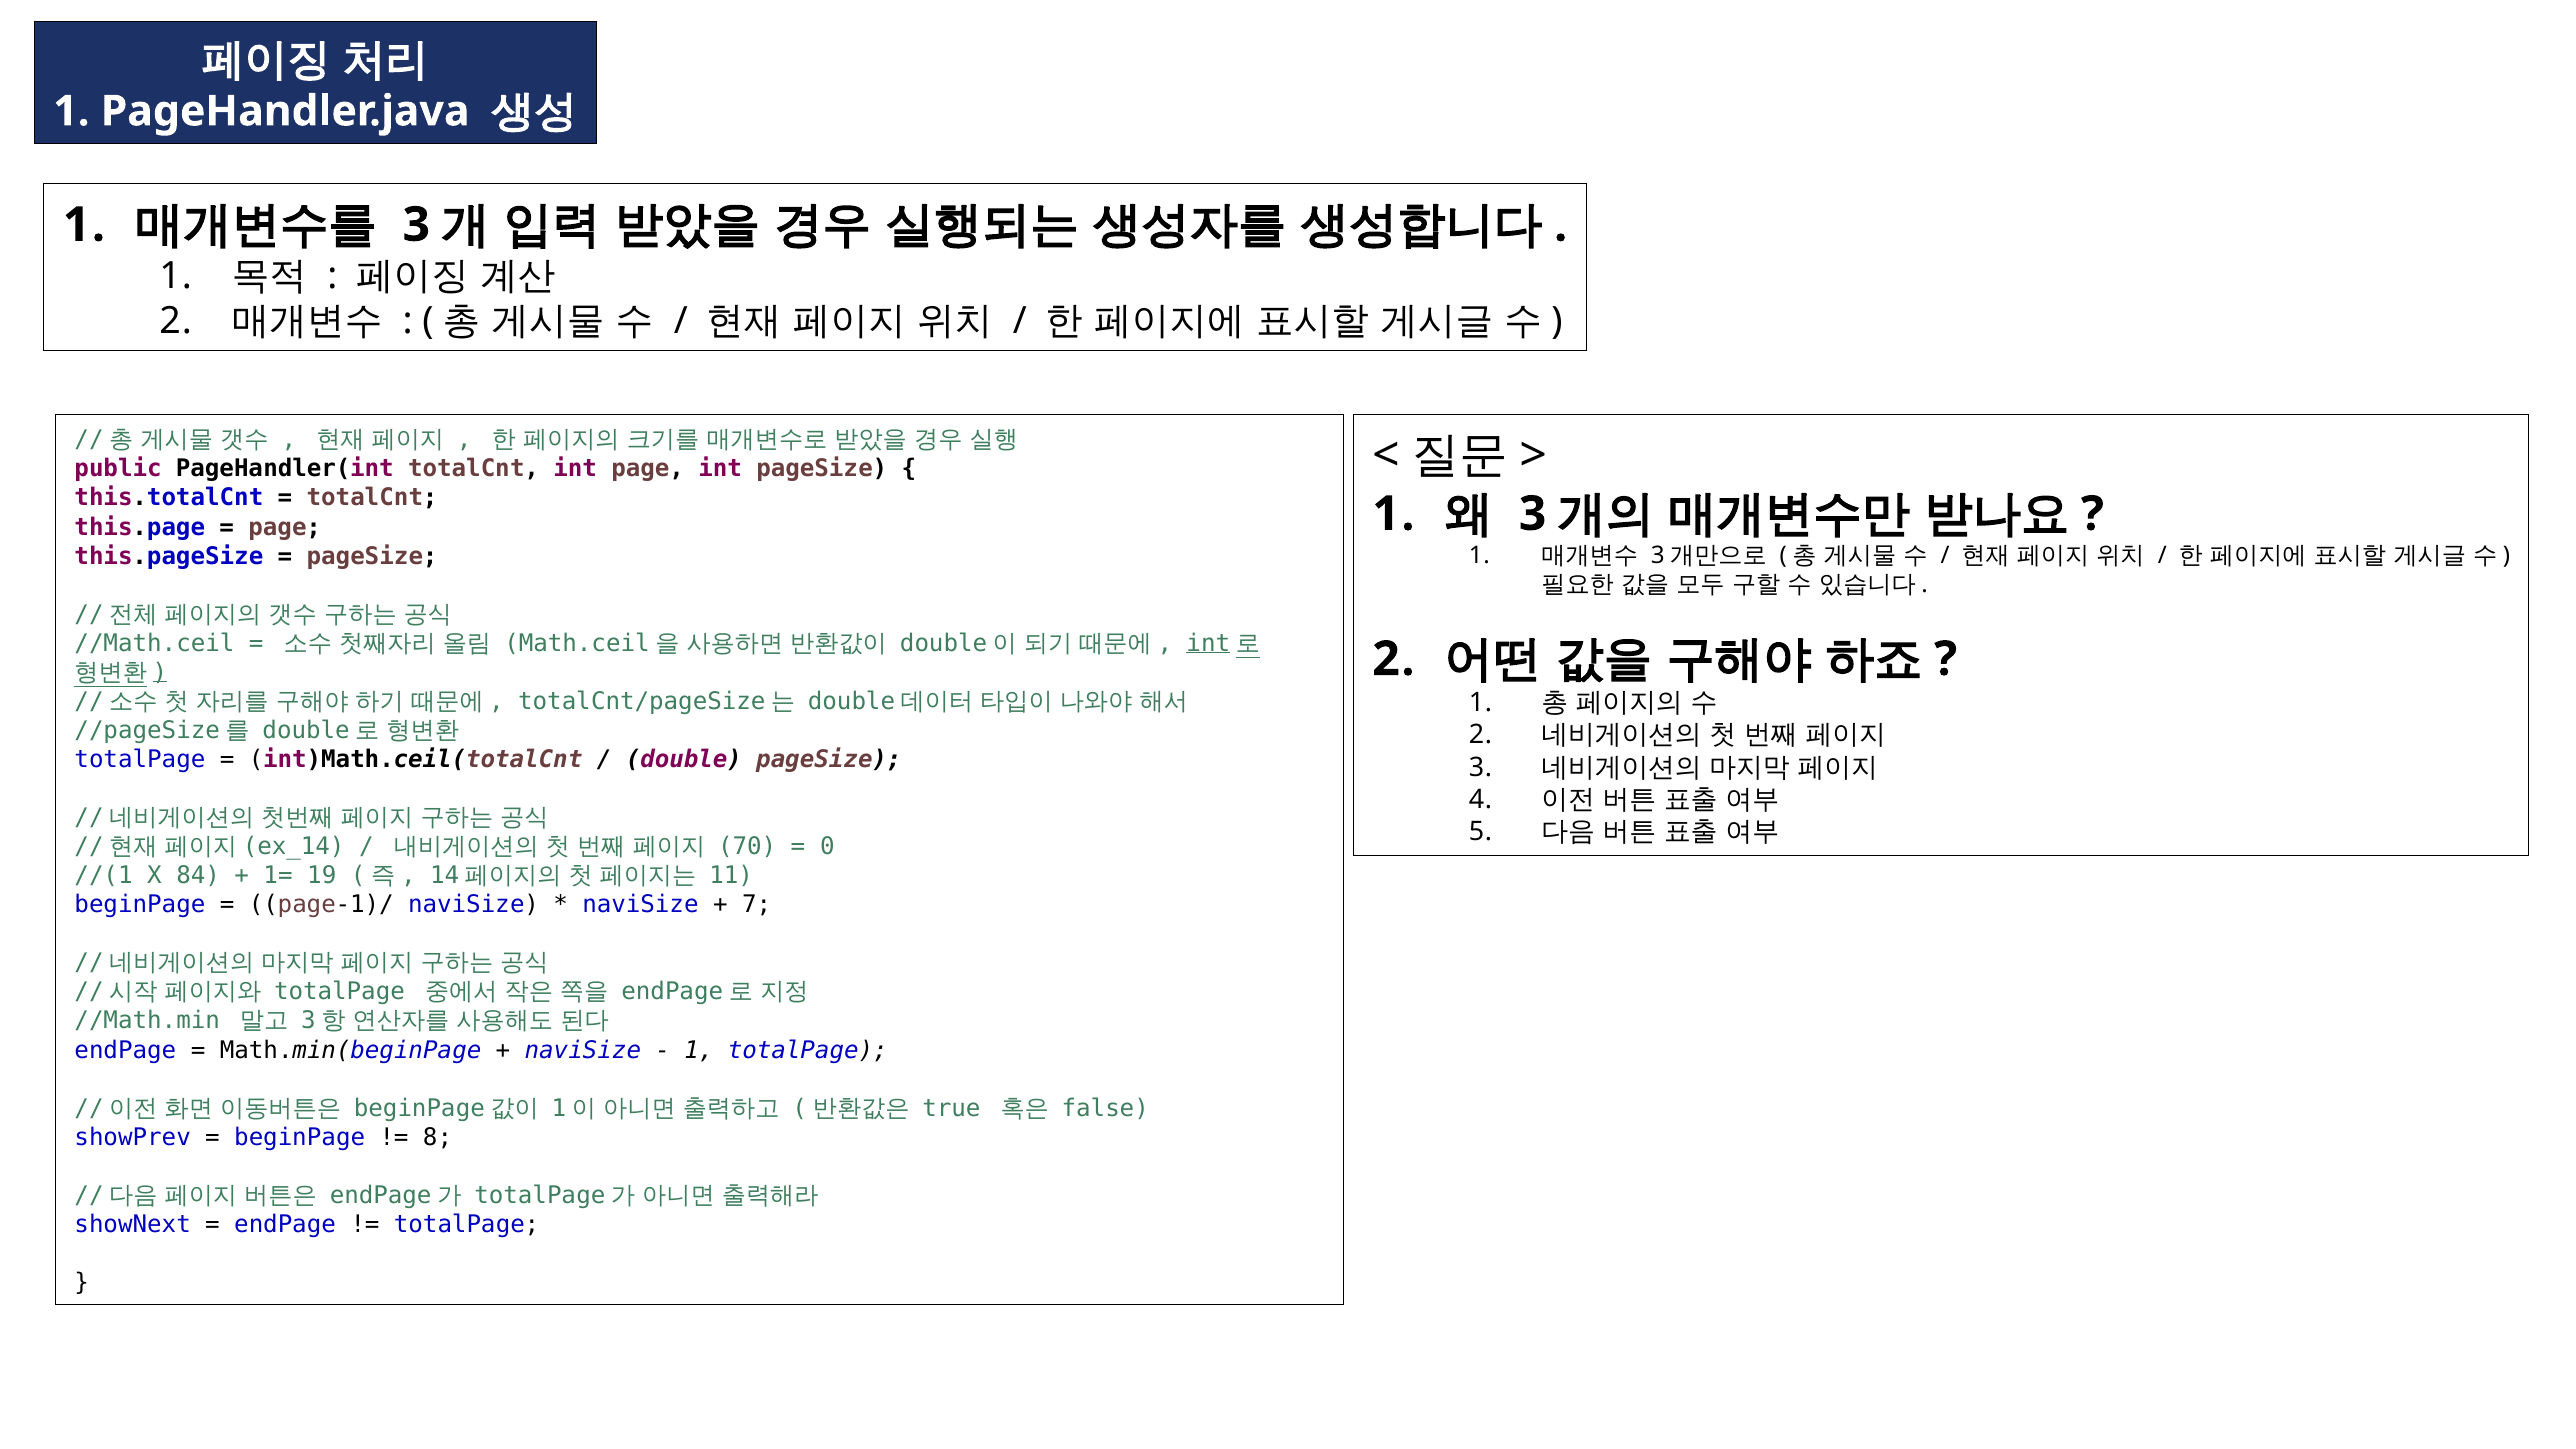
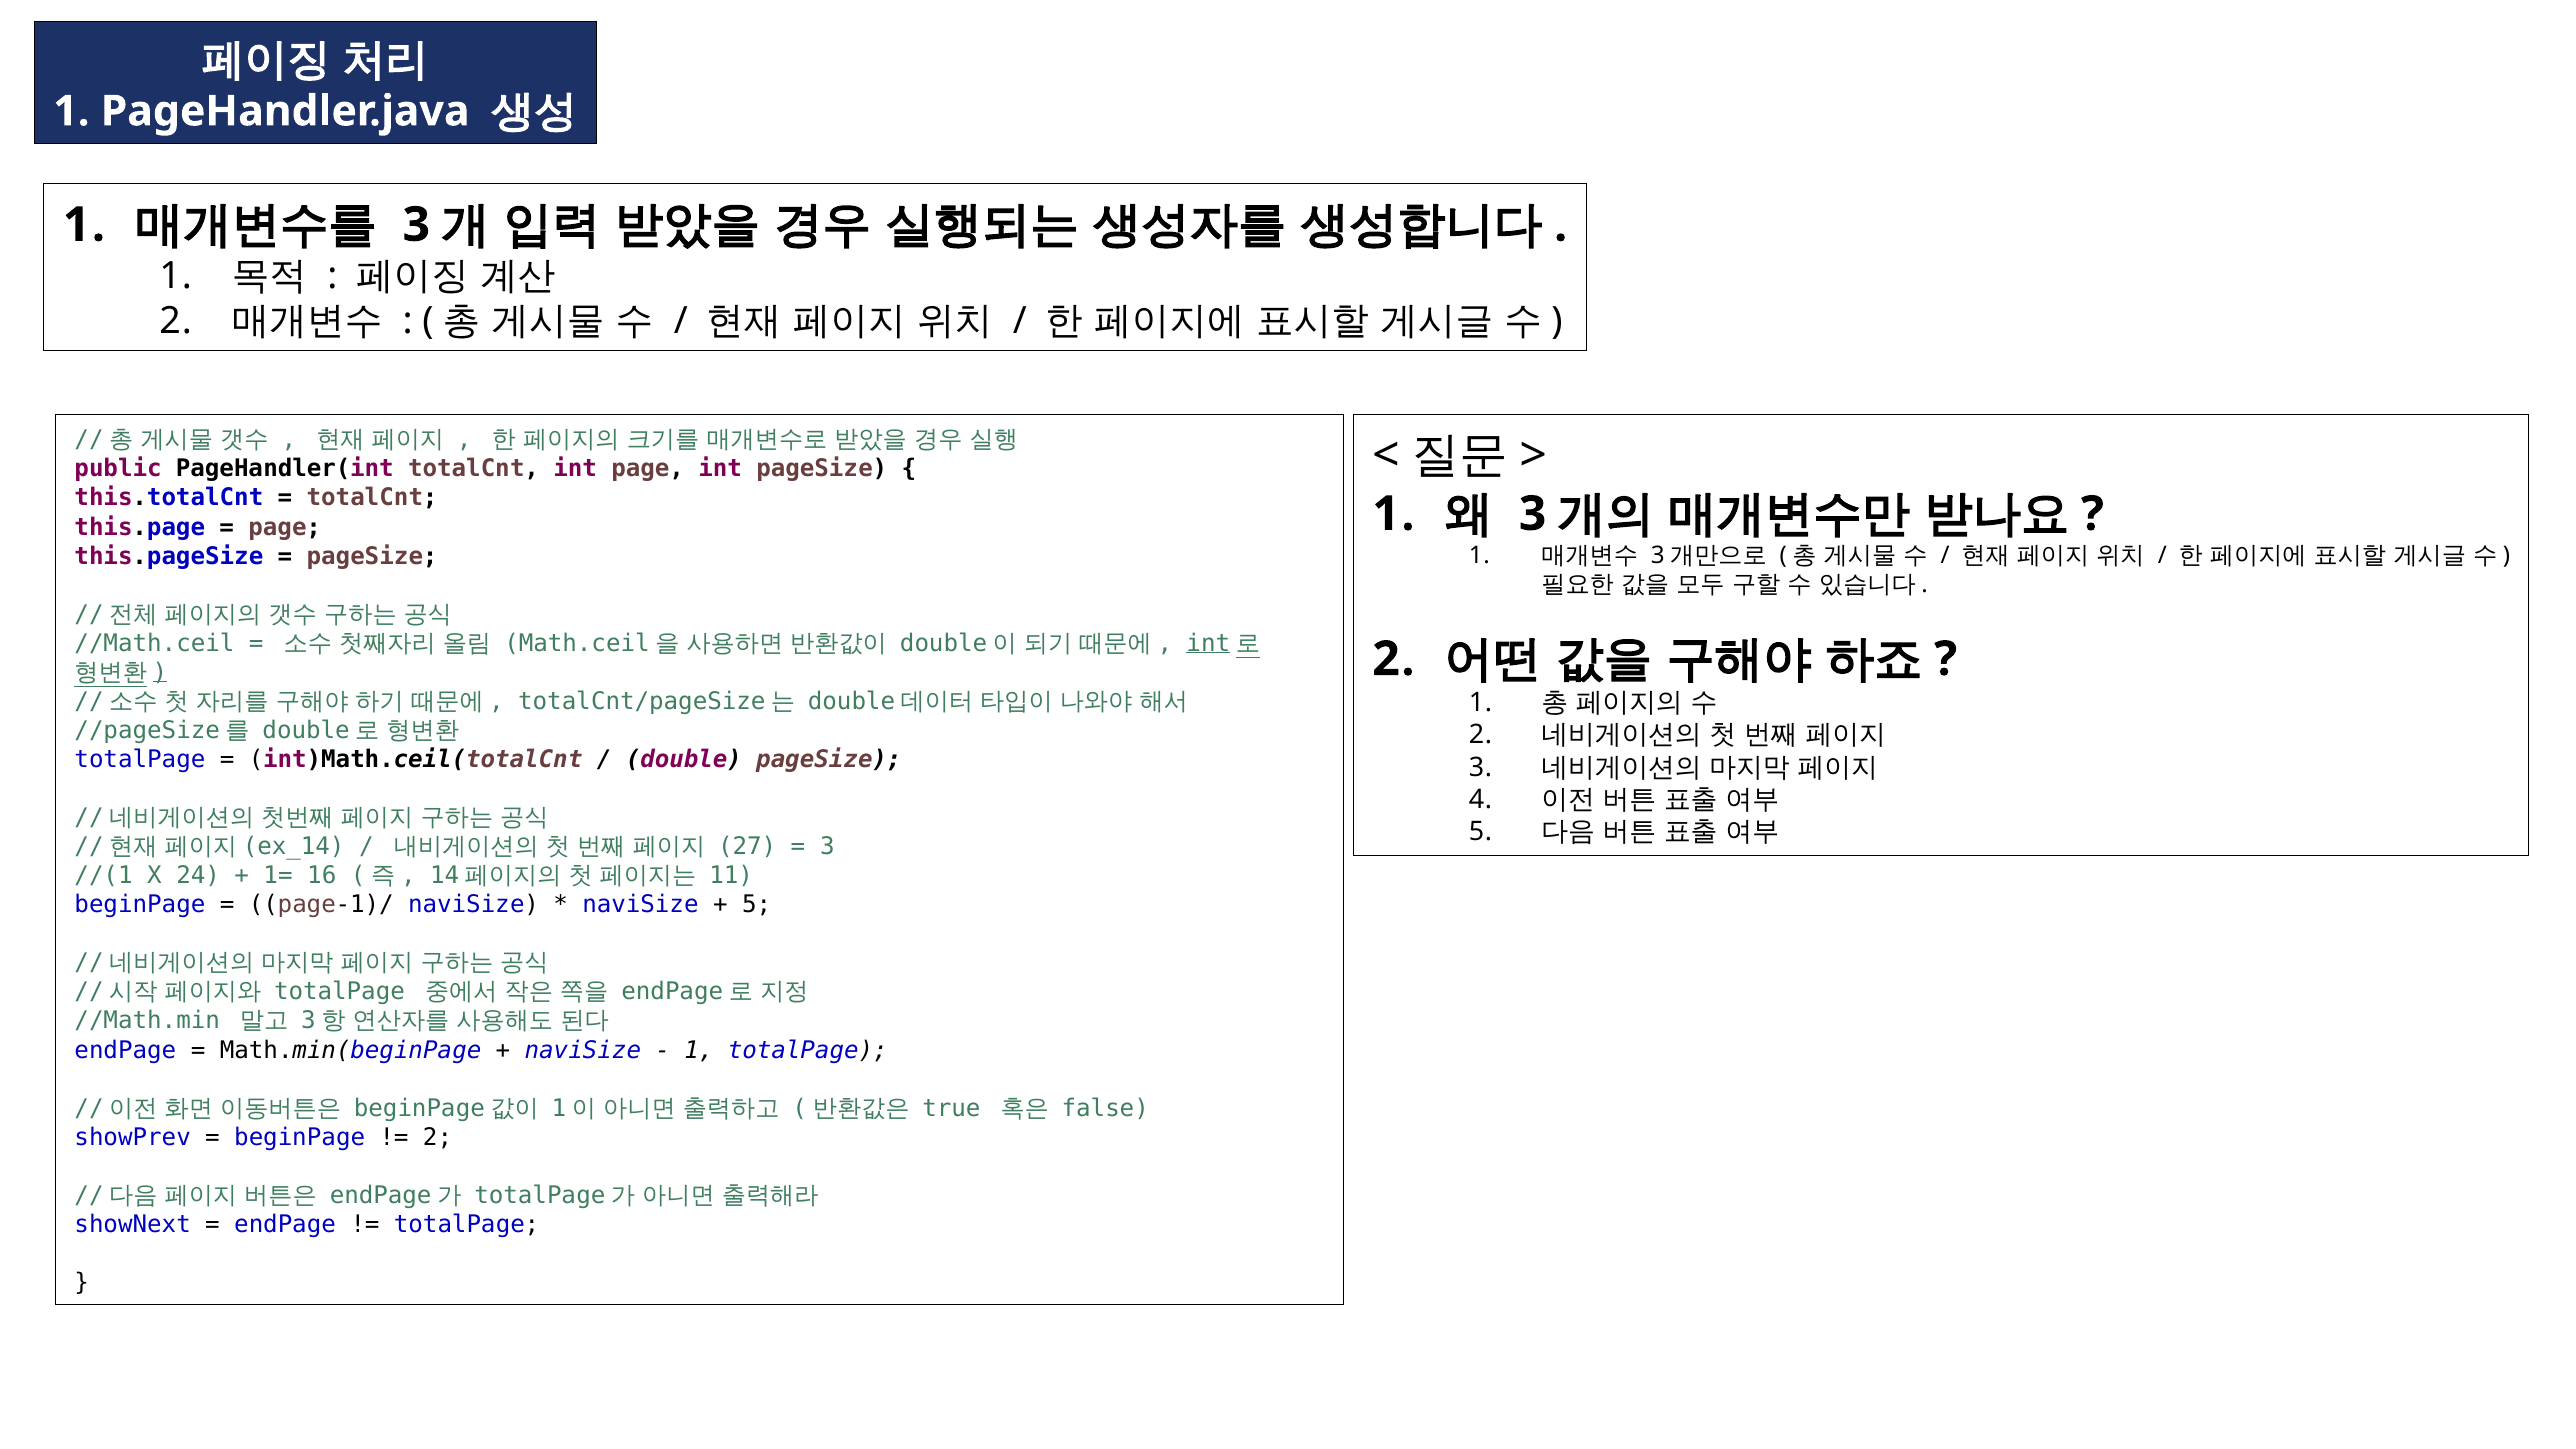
70: 70 -> 27 (747, 847)
0: 0 -> 3 (827, 847)
84: 84 -> 24 (198, 876)
19: 19 -> 16 (322, 876)
7: 7 -> 5 (757, 905)
8: 8 -> 2 (438, 1137)
